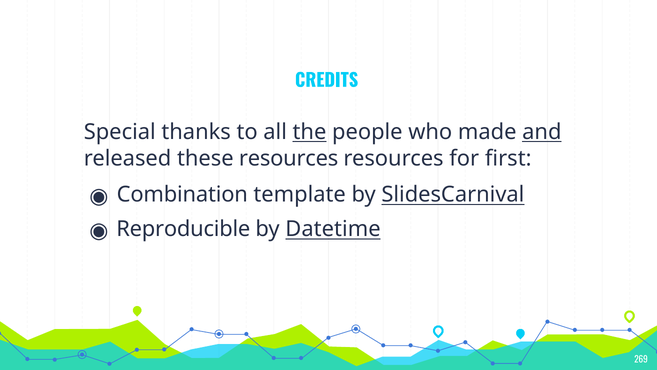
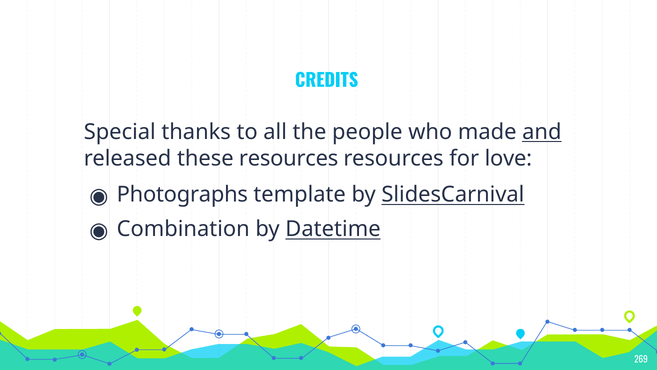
the underline: present -> none (309, 132)
first: first -> love (508, 158)
Combination: Combination -> Photographs (182, 194)
Reproducible: Reproducible -> Combination (183, 229)
